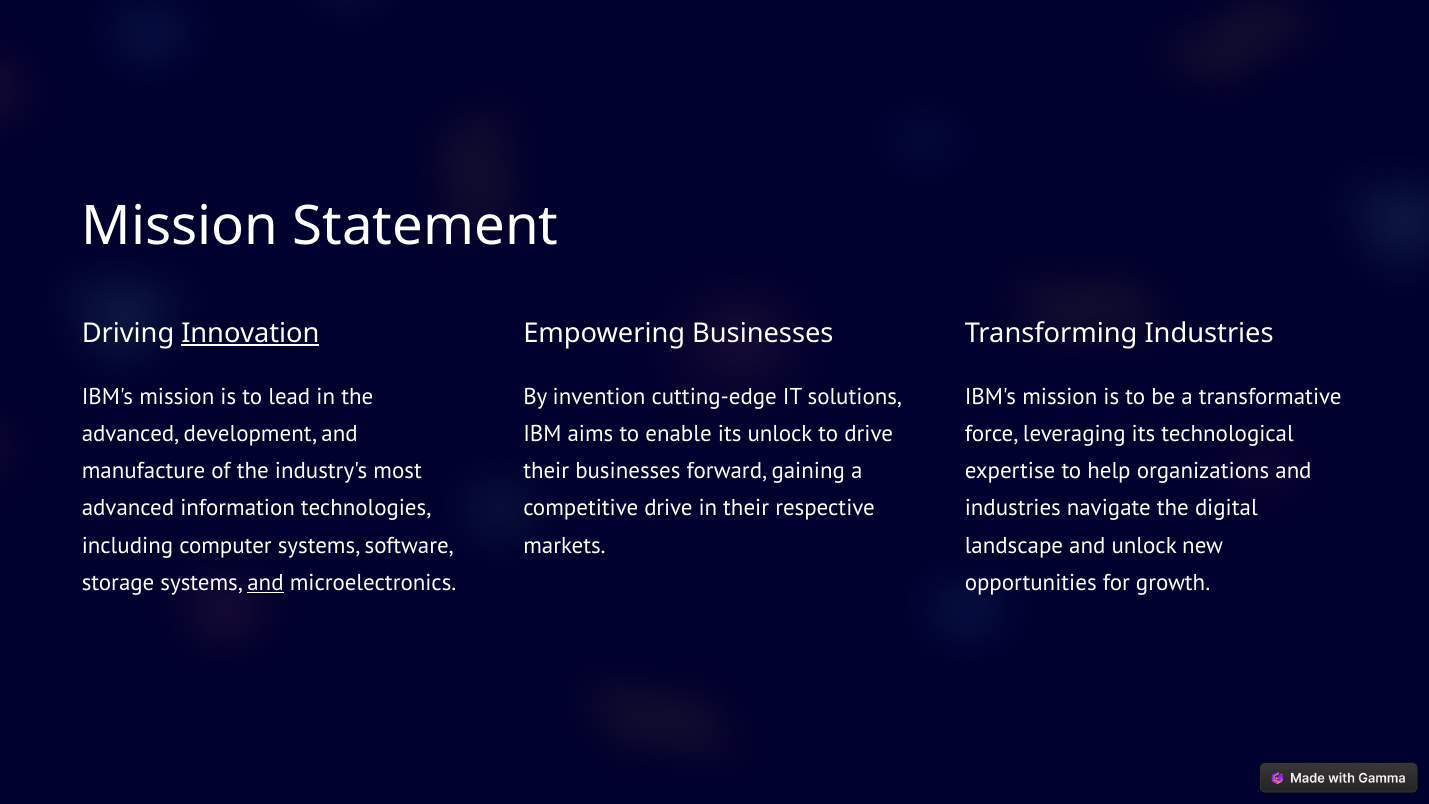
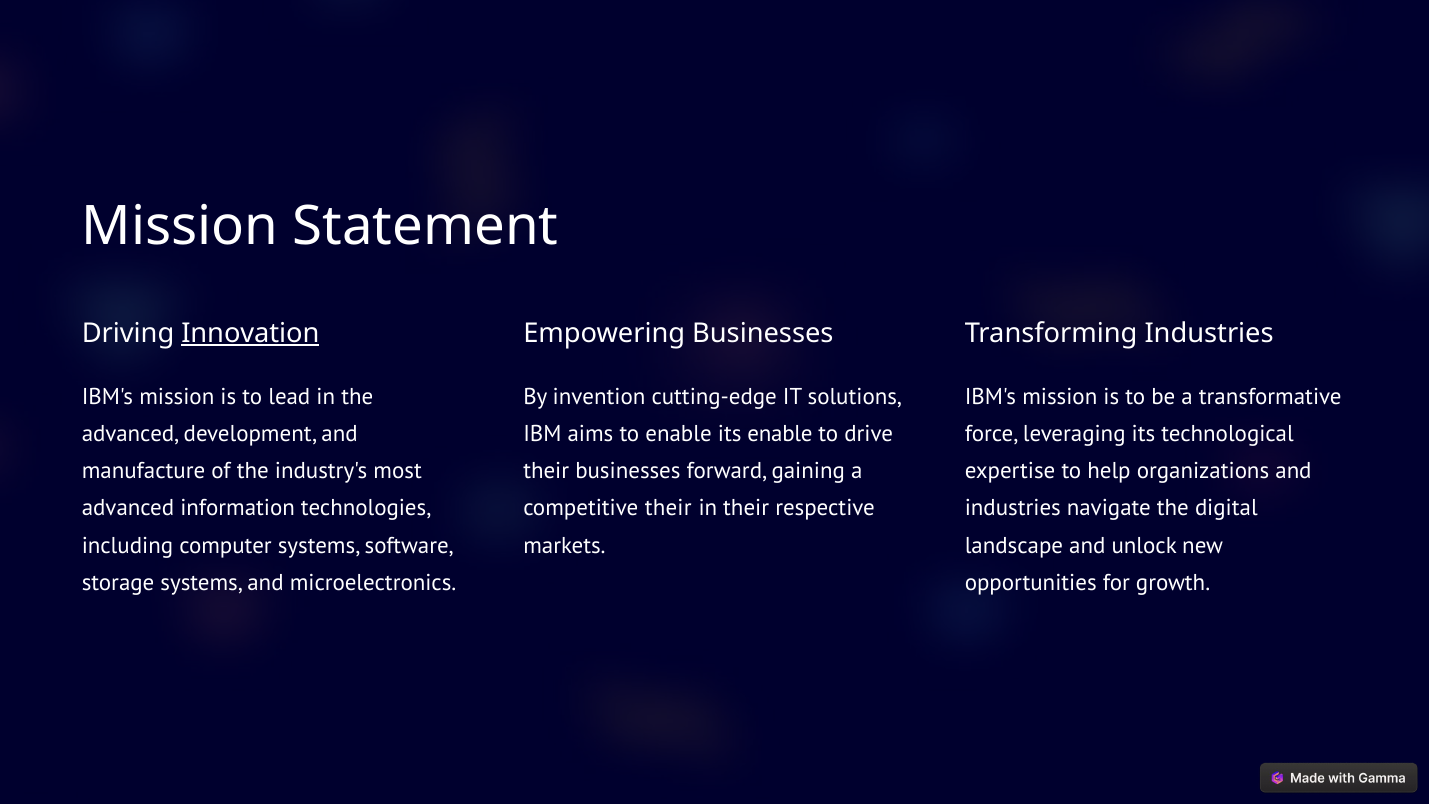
its unlock: unlock -> enable (780, 434)
competitive drive: drive -> their (668, 508)
and underline: present -> none (265, 583)
